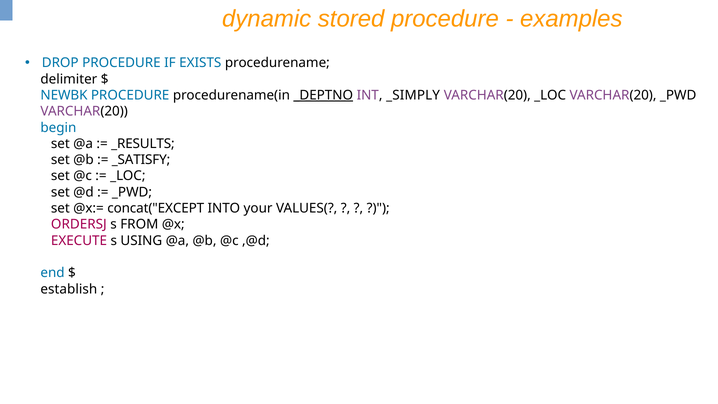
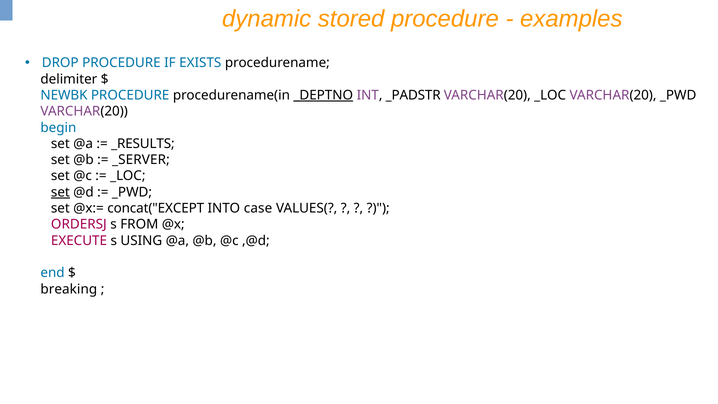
_SIMPLY: _SIMPLY -> _PADSTR (413, 95)
_SATISFY: _SATISFY -> _SERVER (141, 160)
set underline: none -> present (60, 192)
your: your -> case (258, 208)
establish: establish -> breaking (69, 289)
